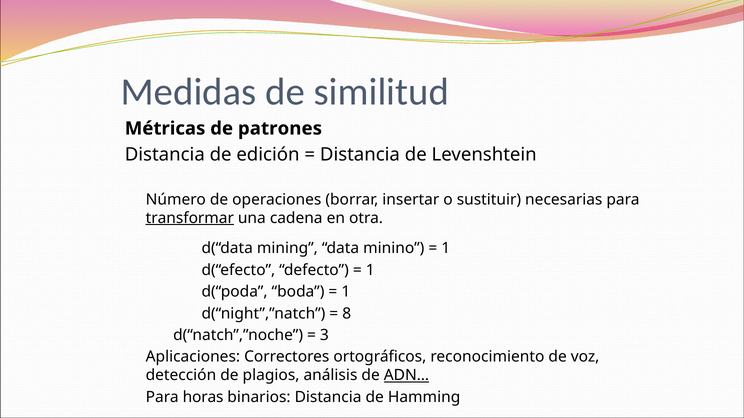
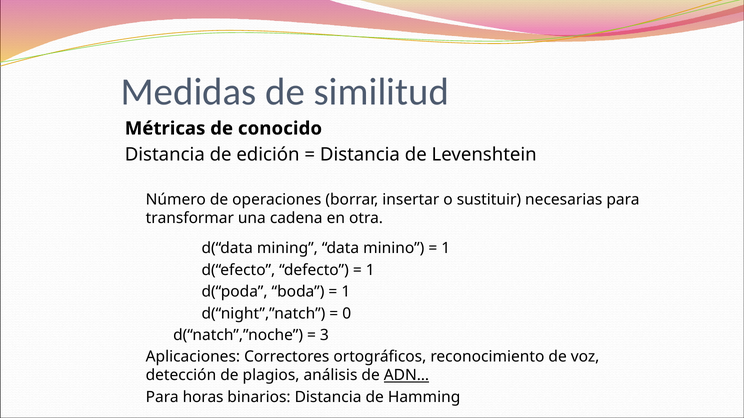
patrones: patrones -> conocido (280, 129)
transformar underline: present -> none (190, 218)
8: 8 -> 0 (347, 314)
